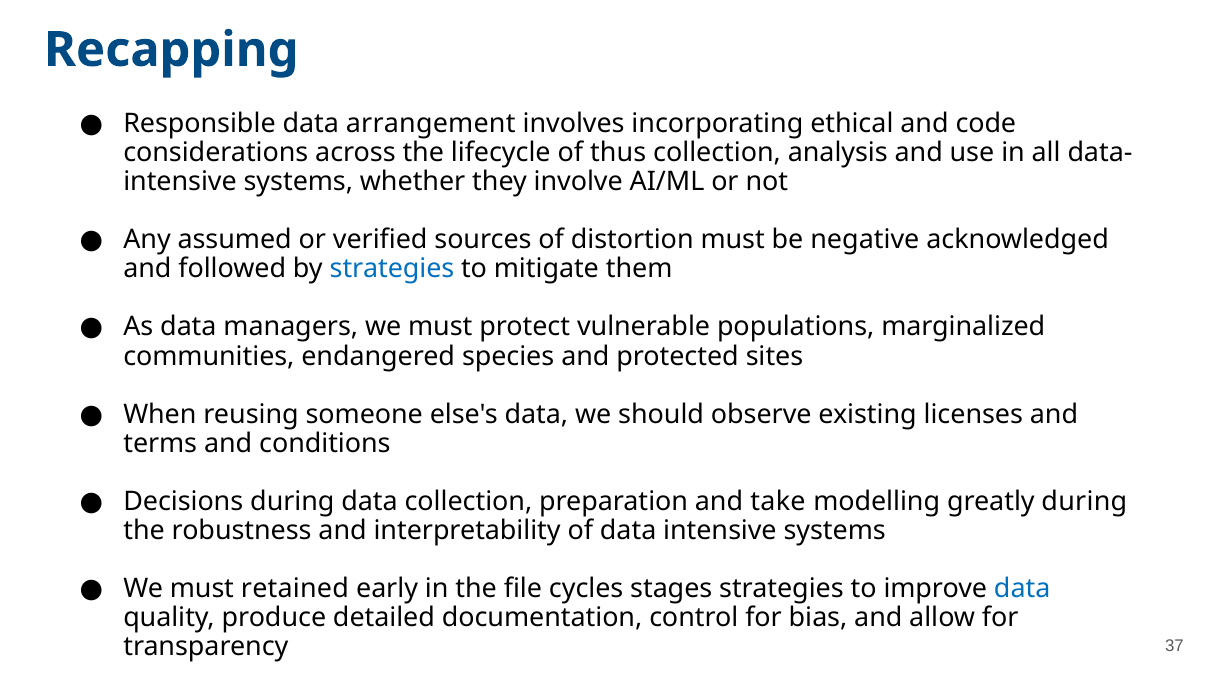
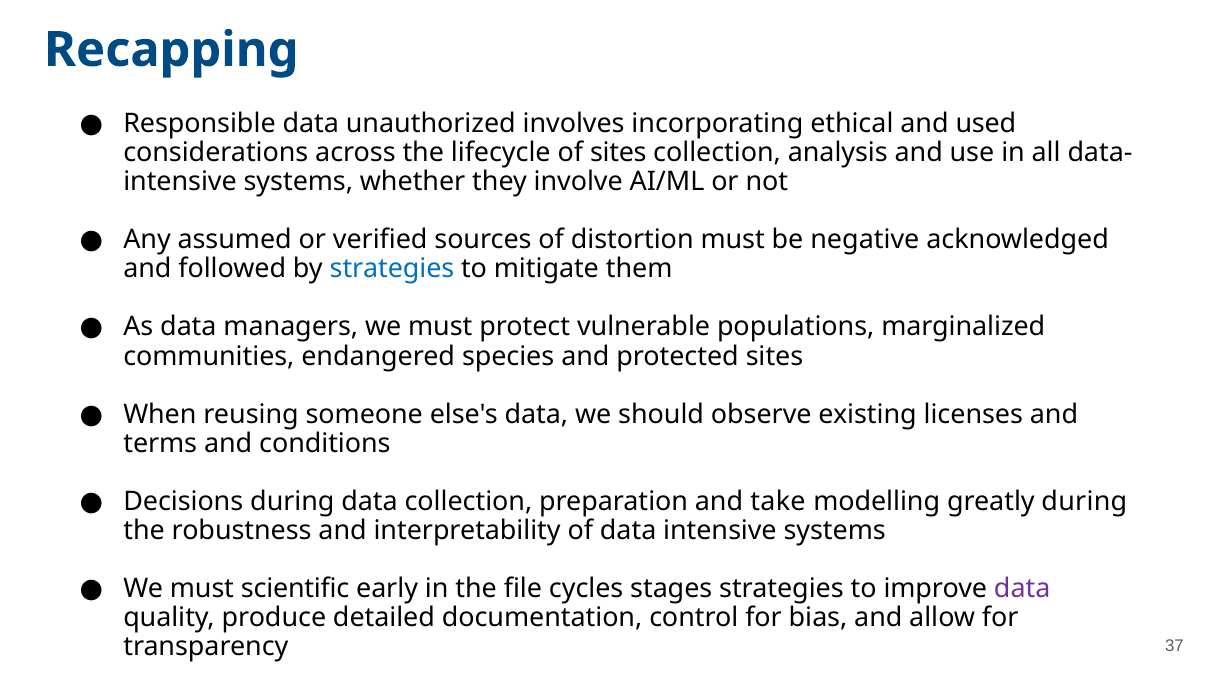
arrangement: arrangement -> unauthorized (431, 124)
code: code -> used (986, 124)
of thus: thus -> sites (618, 153)
retained: retained -> scientific (295, 589)
data colour: blue -> purple (1022, 589)
